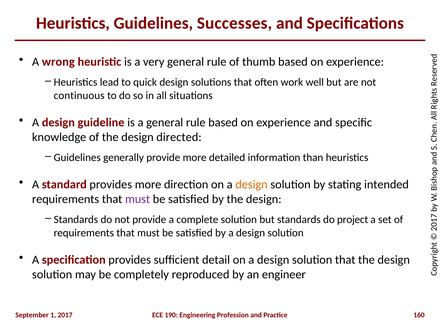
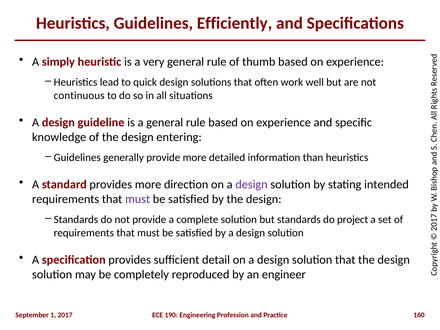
Successes: Successes -> Efficiently (235, 23)
wrong: wrong -> simply (58, 62)
directed: directed -> entering (179, 137)
design colour: orange -> purple (252, 184)
